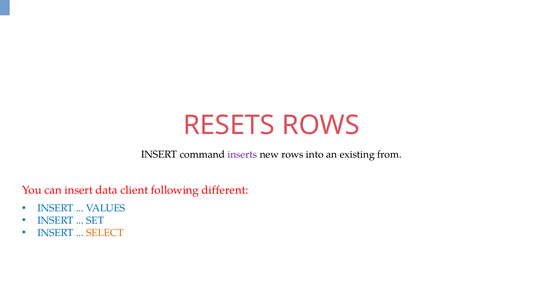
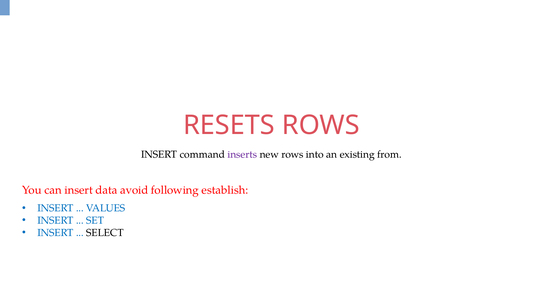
client: client -> avoid (134, 190)
different: different -> establish (225, 190)
SELECT colour: orange -> black (105, 233)
